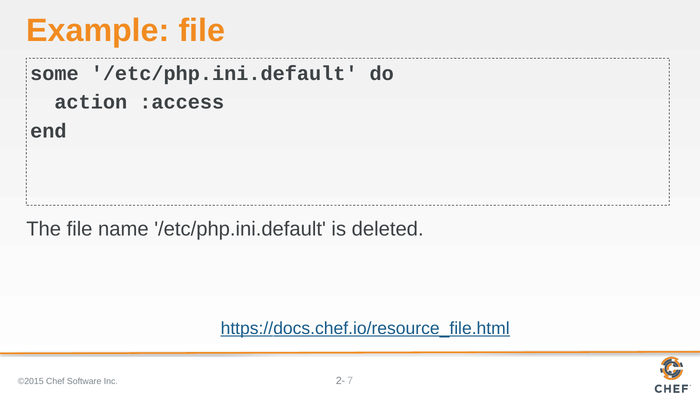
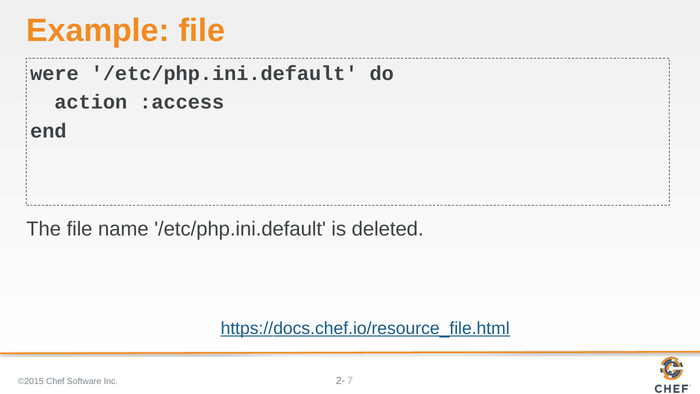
some: some -> were (54, 74)
